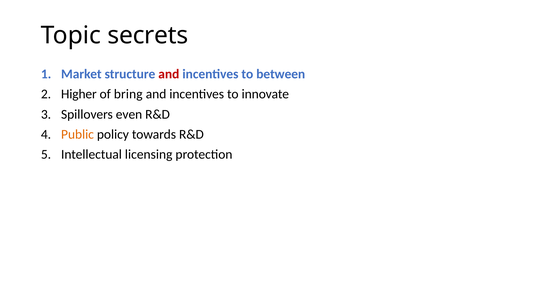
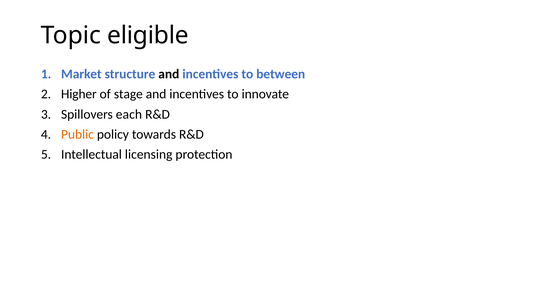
secrets: secrets -> eligible (148, 35)
and colour: red -> black (169, 74)
bring: bring -> stage (128, 94)
even: even -> each (129, 114)
